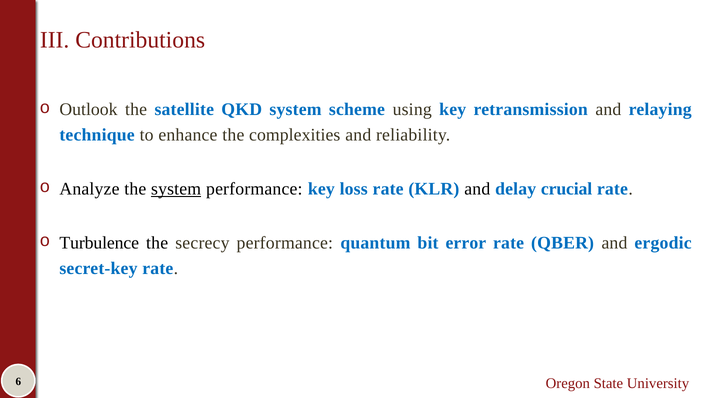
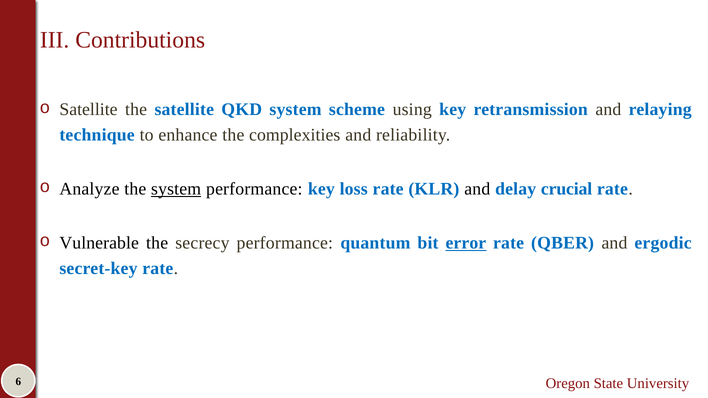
Outlook: Outlook -> Satellite (88, 110)
Turbulence: Turbulence -> Vulnerable (99, 243)
error underline: none -> present (466, 243)
